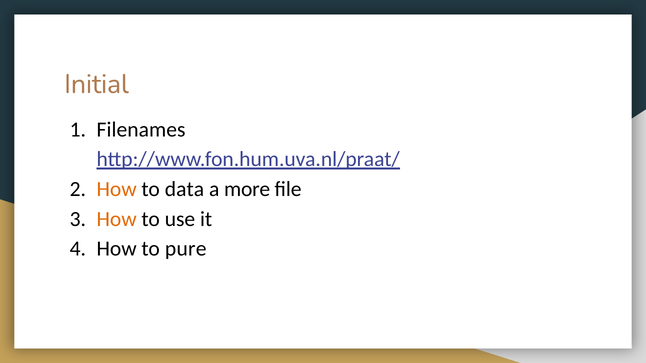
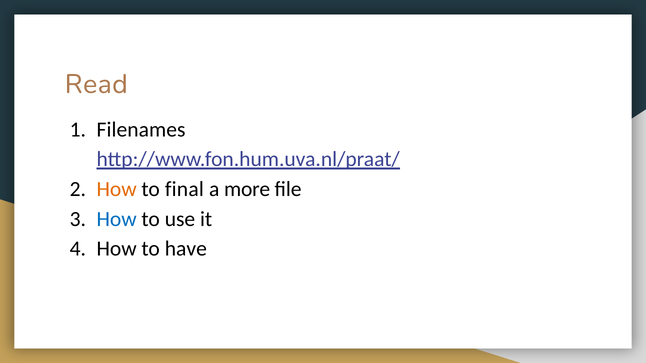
Initial: Initial -> Read (96, 84)
data: data -> final (184, 189)
How colour: orange -> blue (117, 219)
pure: pure -> have (186, 249)
